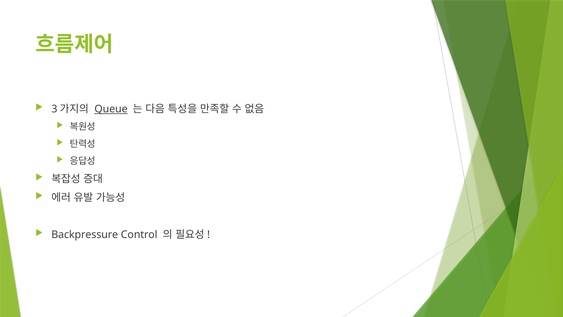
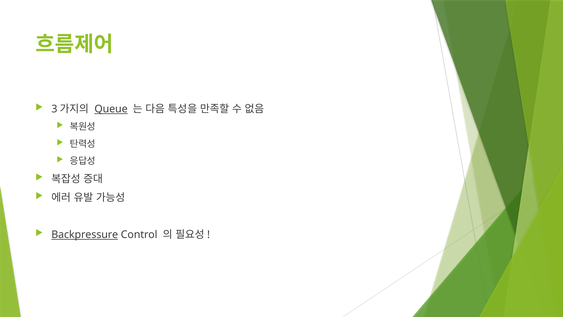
Backpressure underline: none -> present (85, 234)
